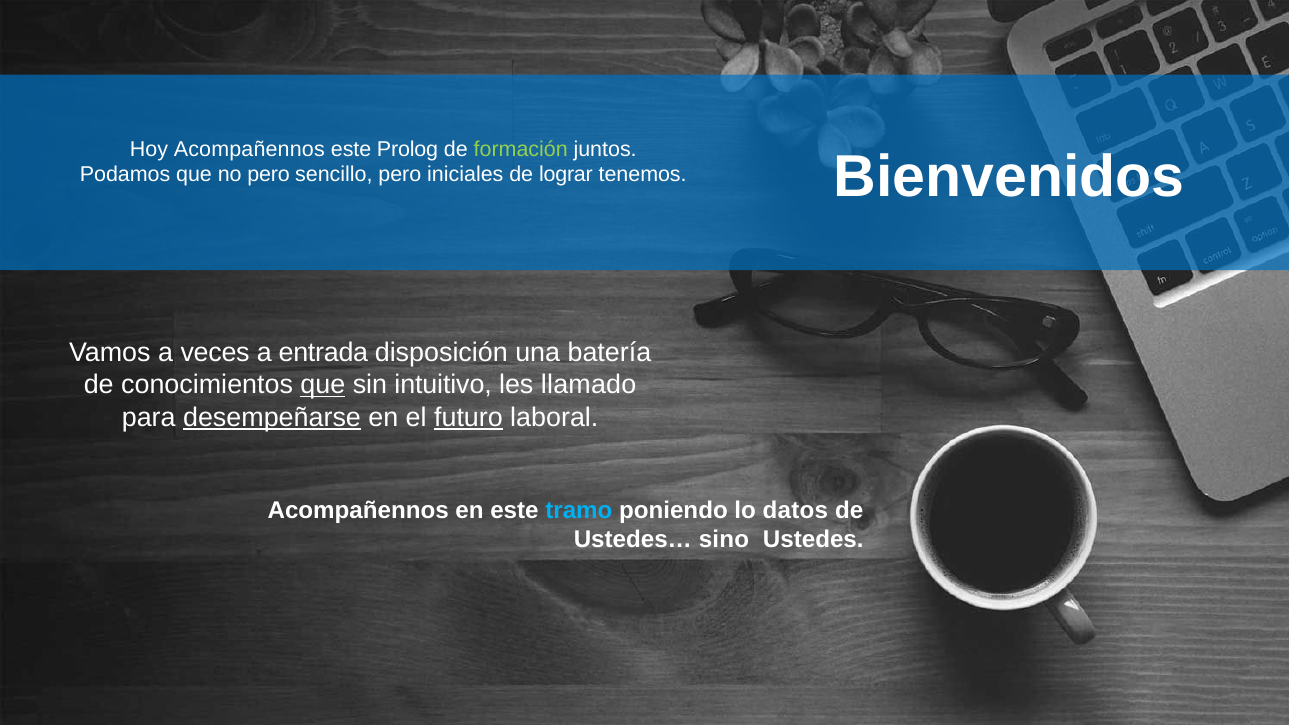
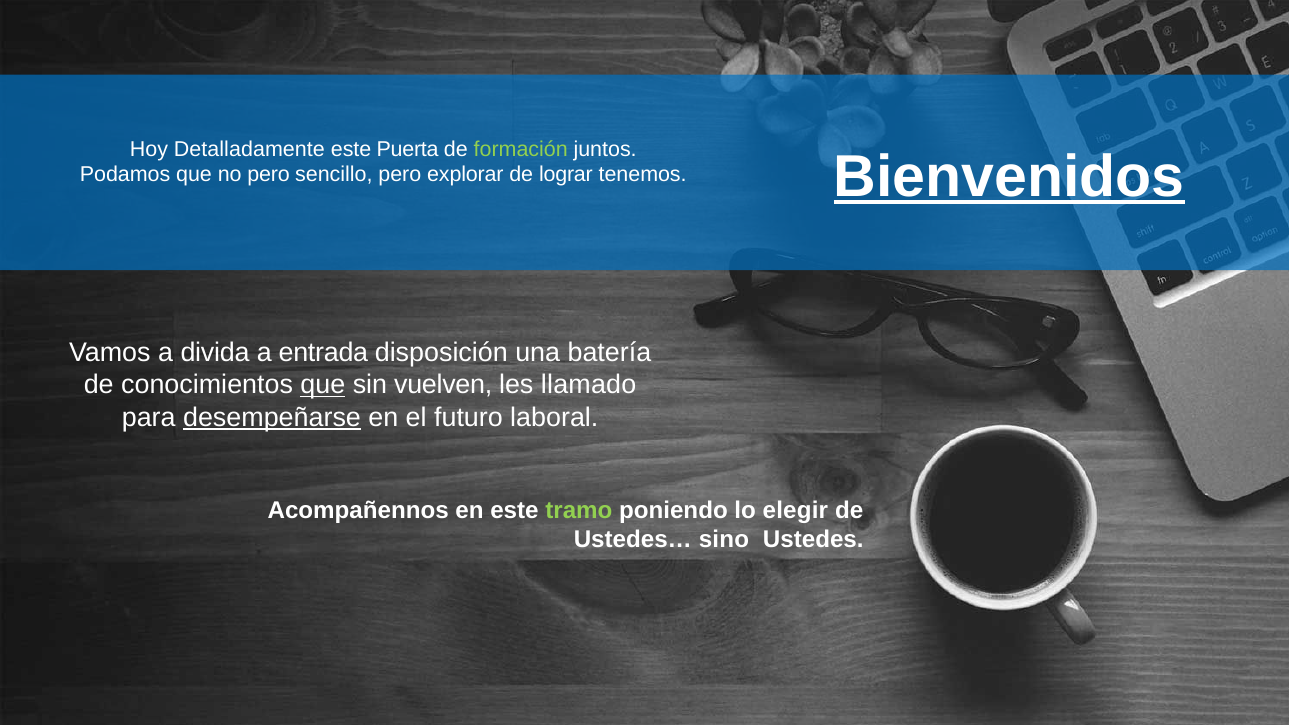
Hoy Acompañennos: Acompañennos -> Detalladamente (249, 149)
Prolog: Prolog -> Puerta (408, 149)
Bienvenidos underline: none -> present (1009, 177)
iniciales: iniciales -> explorar (465, 175)
veces: veces -> divida (215, 353)
intuitivo: intuitivo -> vuelven (443, 385)
futuro underline: present -> none (468, 417)
tramo colour: light blue -> light green (579, 511)
datos: datos -> elegir (795, 511)
